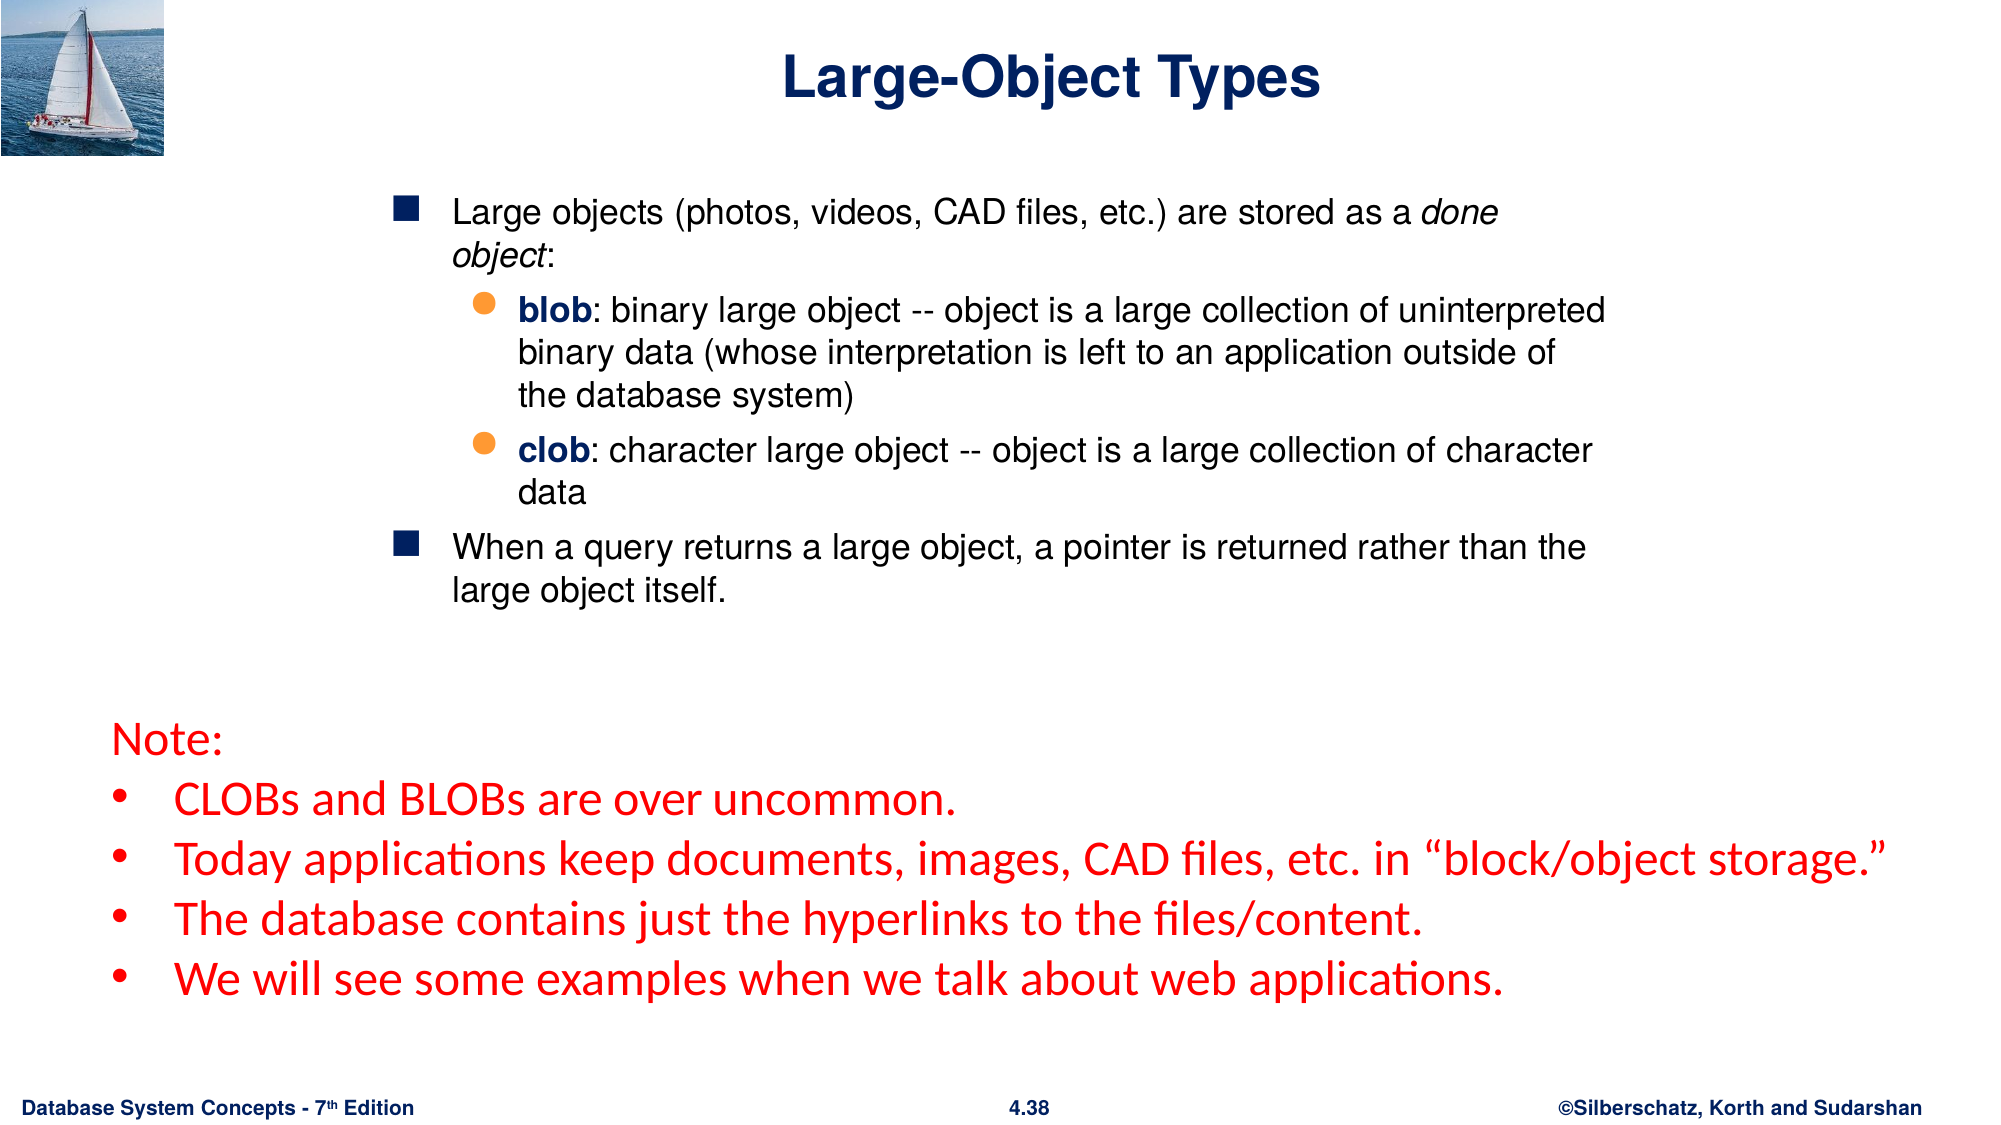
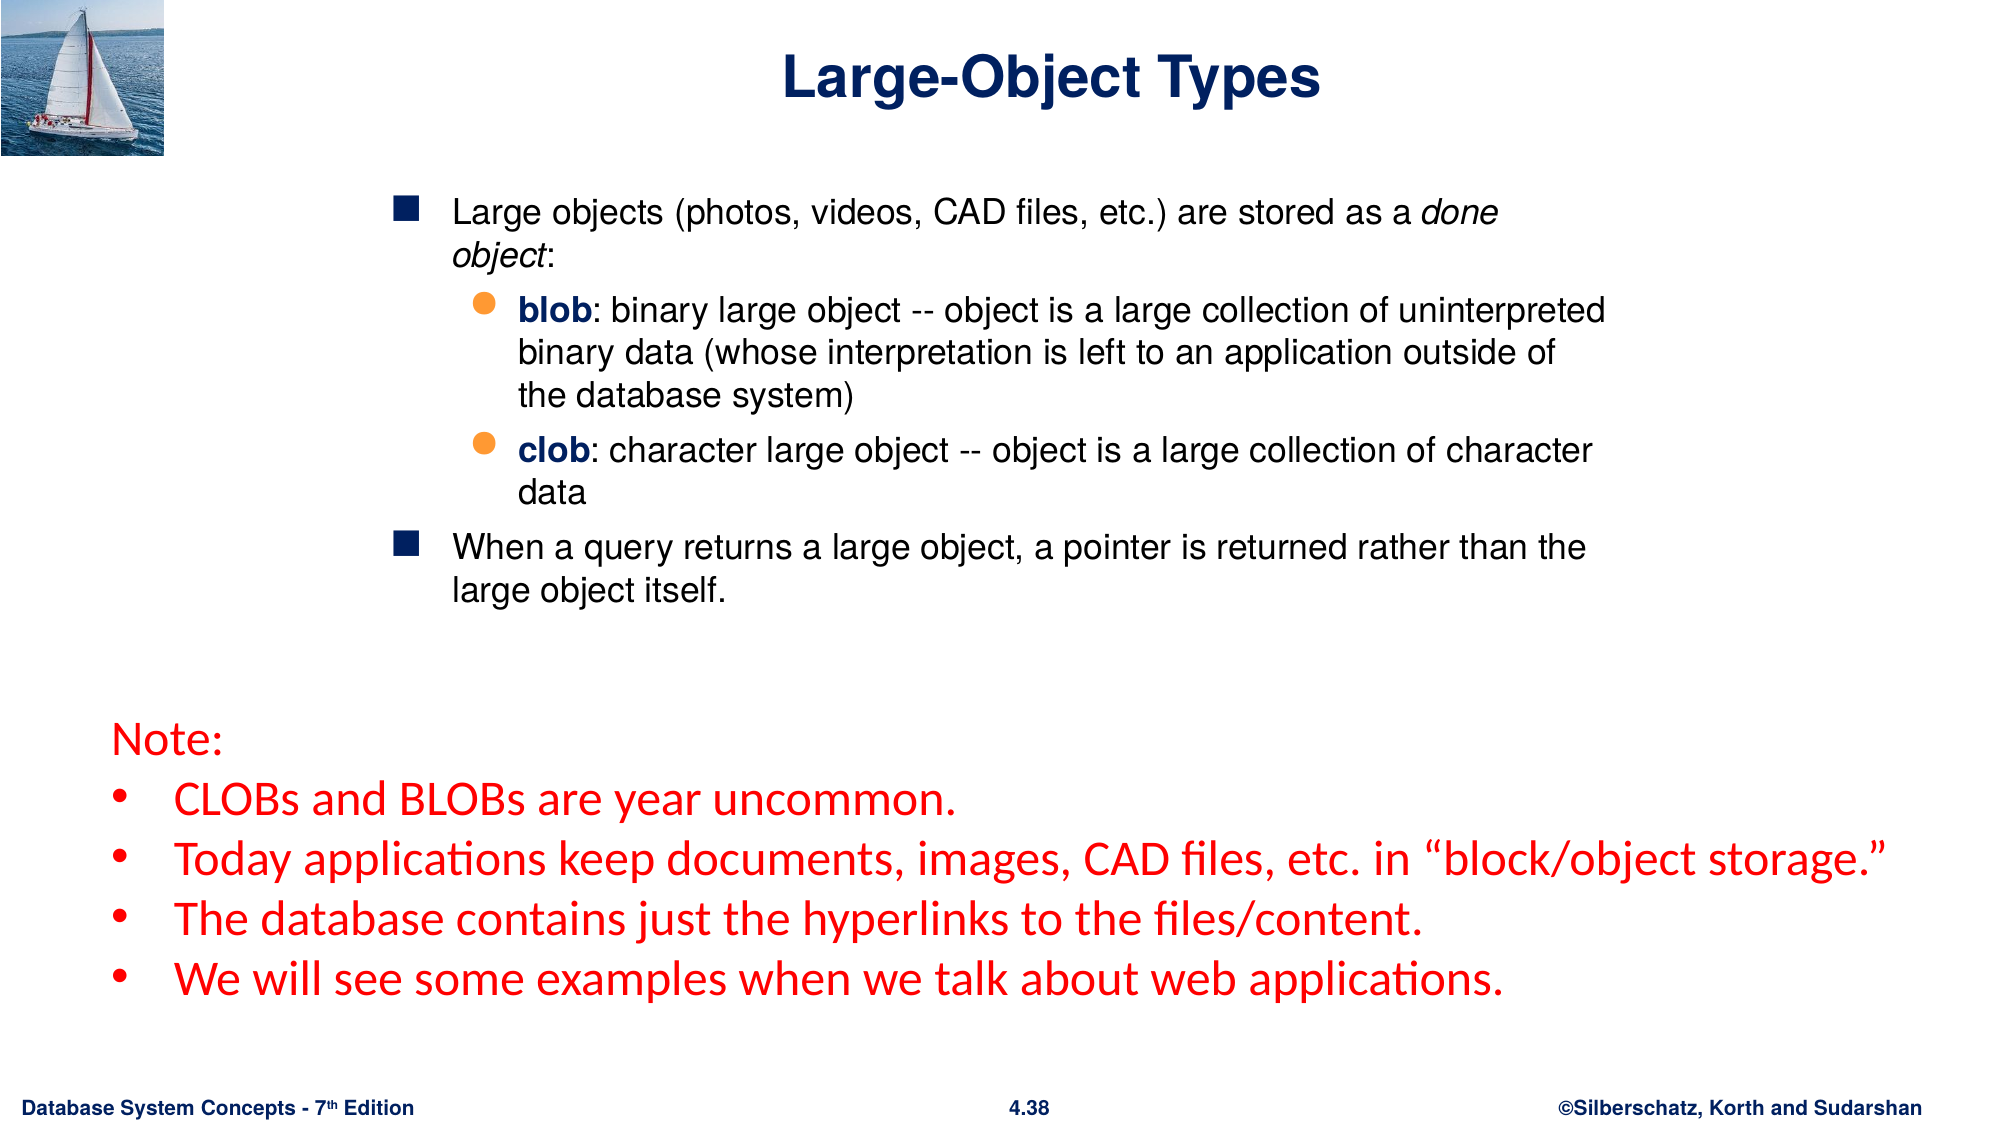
over: over -> year (658, 799)
